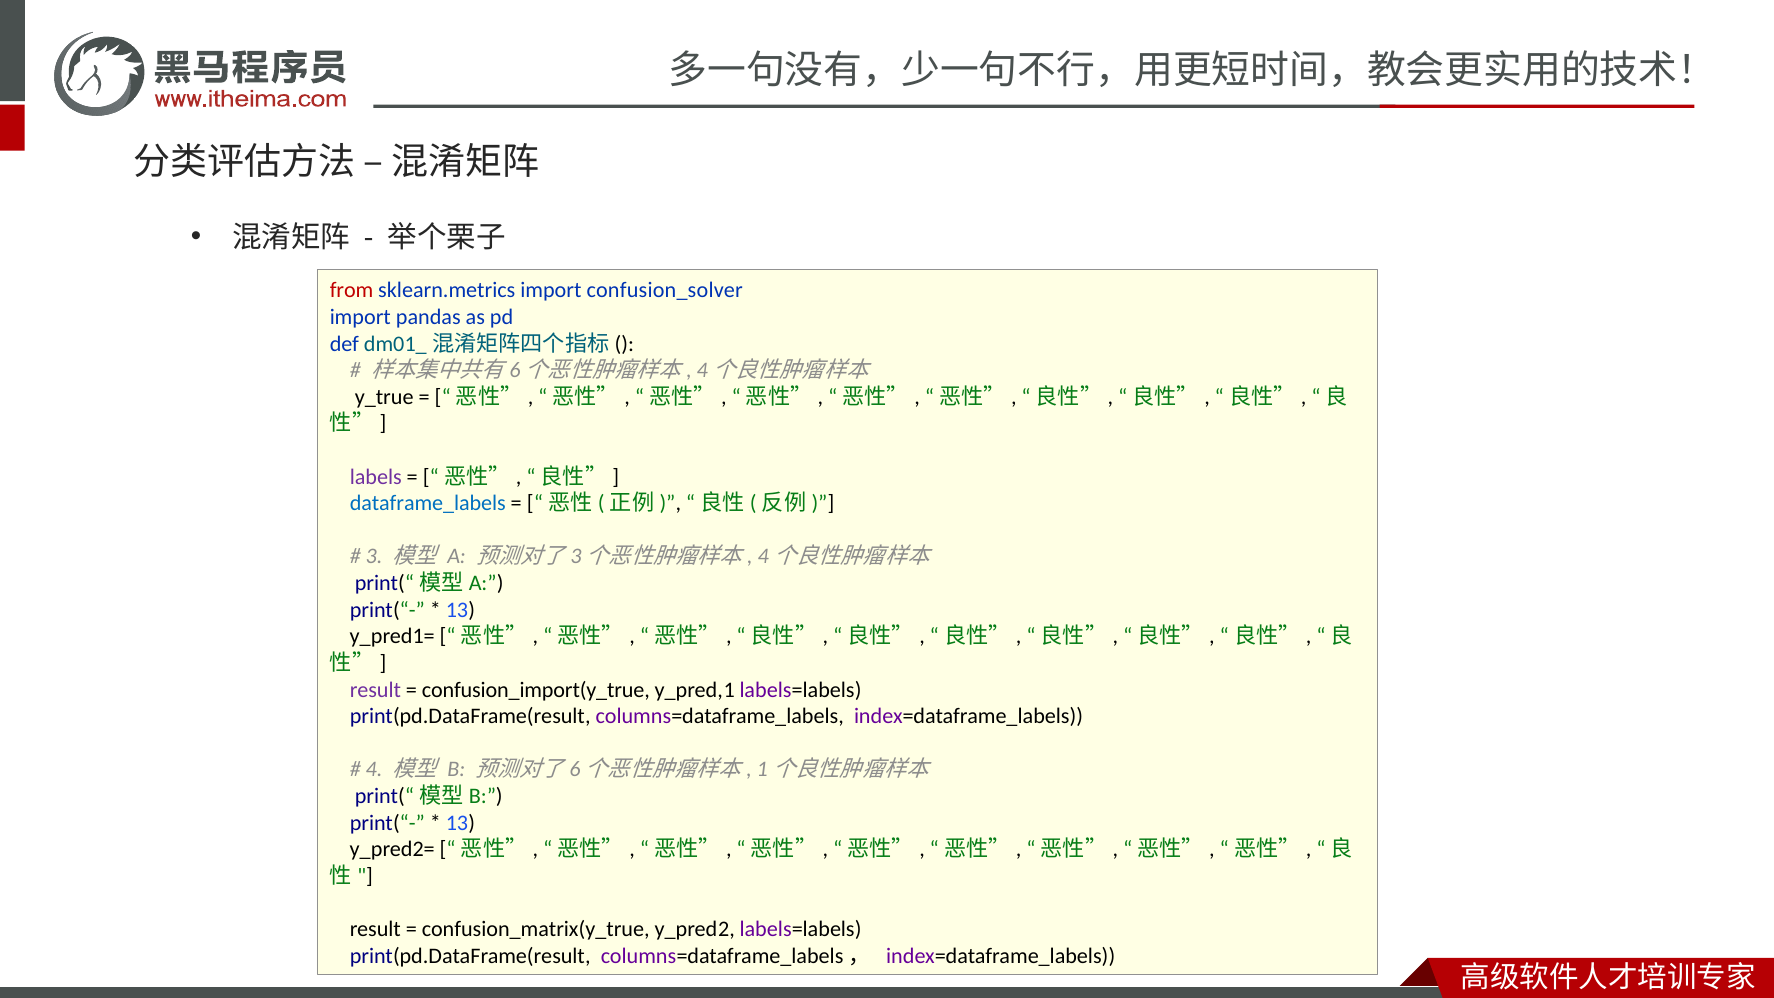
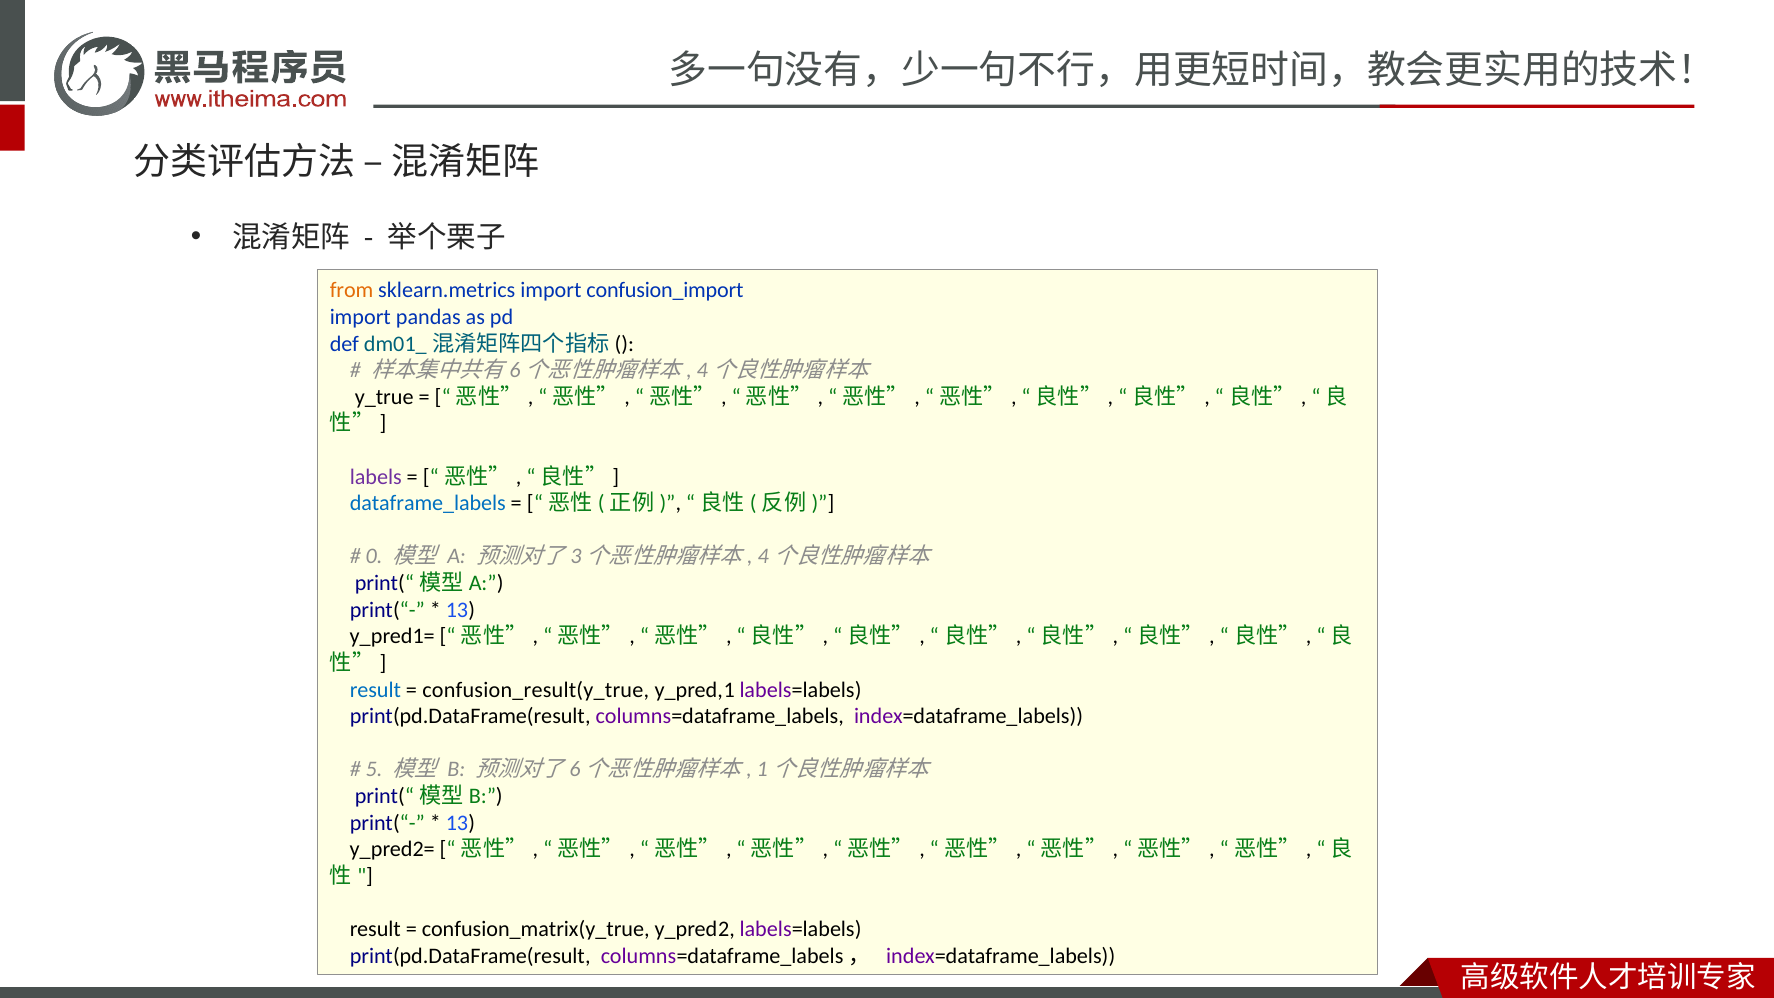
from colour: red -> orange (352, 290)
confusion_solver: confusion_solver -> confusion_import (665, 290)
3: 3 -> 0 (374, 557)
result colour: purple -> blue (375, 690)
confusion_import(y_true: confusion_import(y_true -> confusion_result(y_true (536, 690)
4: 4 -> 5 (374, 769)
